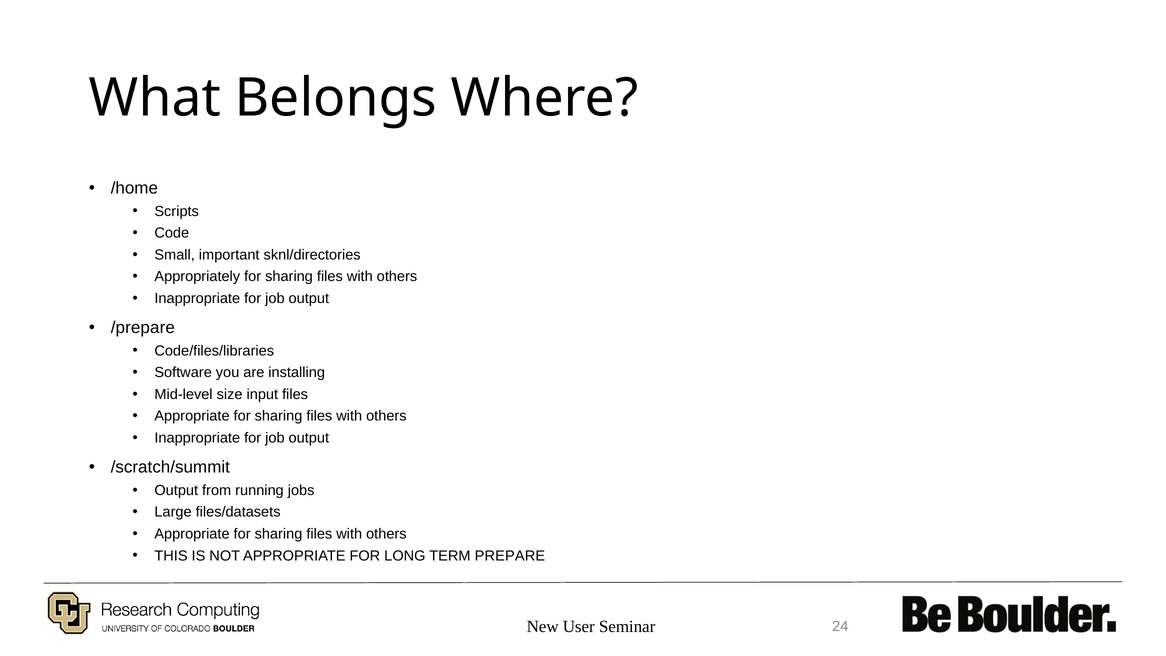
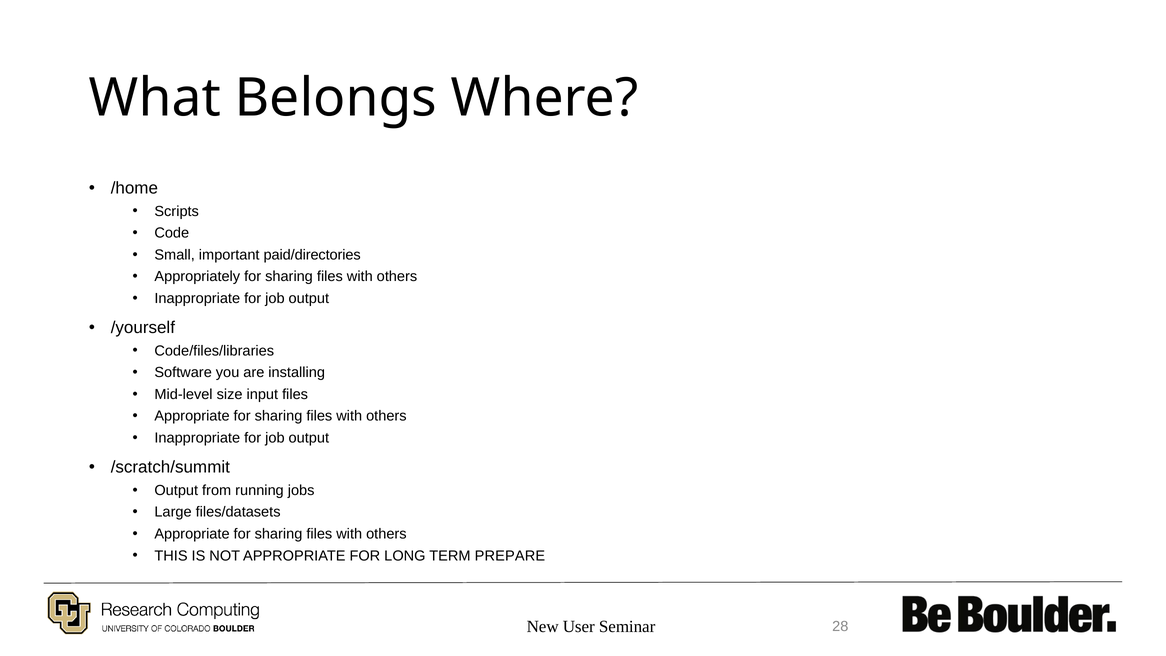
sknl/directories: sknl/directories -> paid/directories (312, 255)
/prepare: /prepare -> /yourself (143, 328)
24: 24 -> 28 (840, 626)
